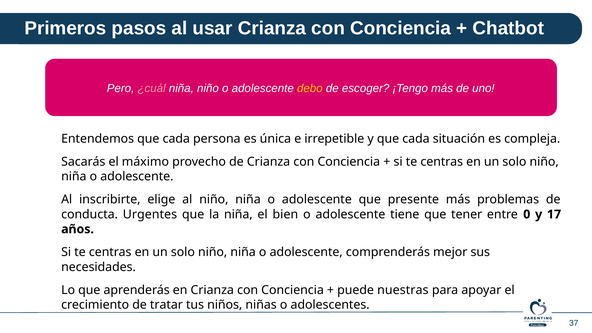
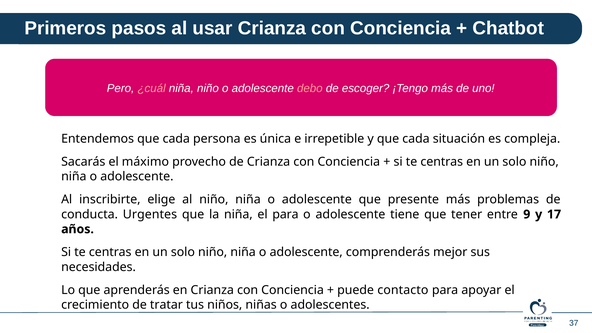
debo colour: yellow -> pink (310, 88)
el bien: bien -> para (285, 214)
0: 0 -> 9 (527, 214)
nuestras: nuestras -> contacto (403, 290)
